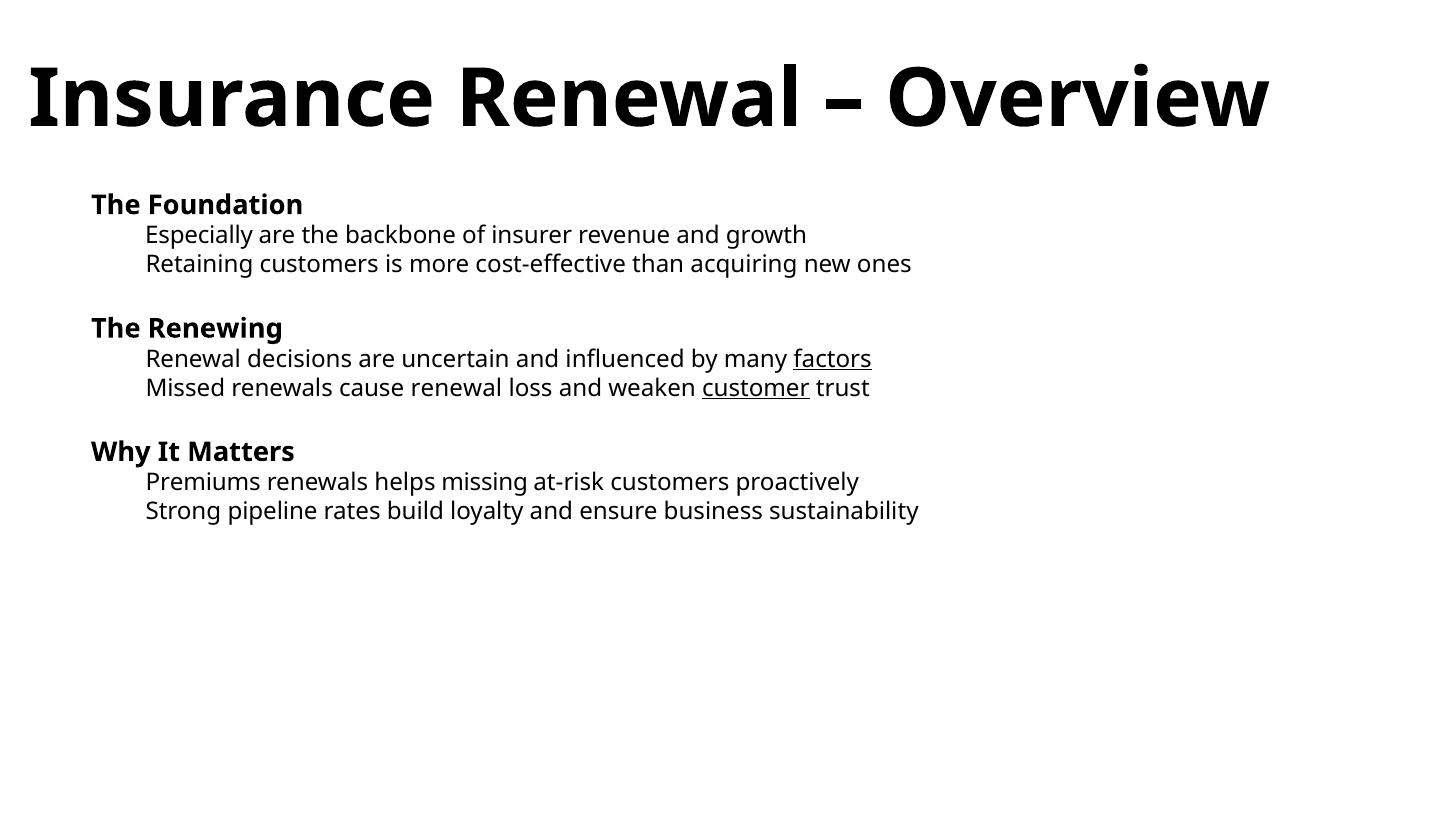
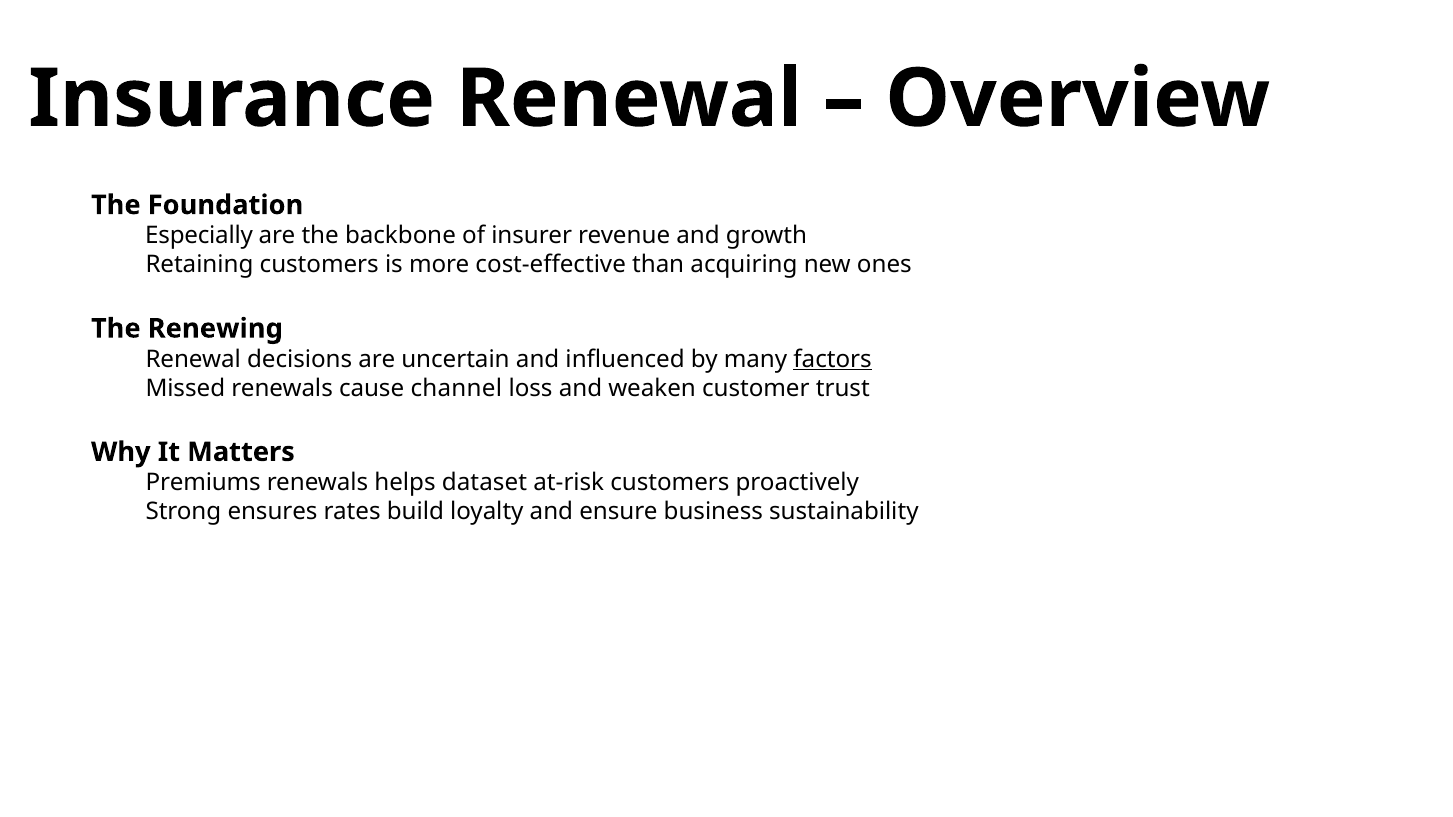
cause renewal: renewal -> channel (456, 388)
customer underline: present -> none (756, 388)
missing: missing -> dataset (484, 483)
pipeline: pipeline -> ensures (273, 512)
